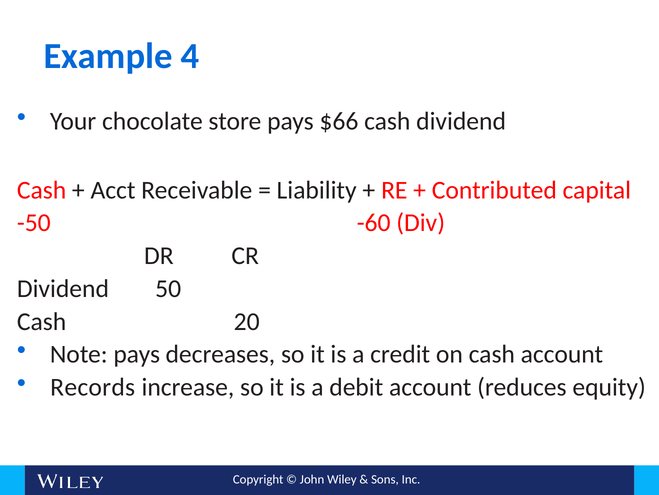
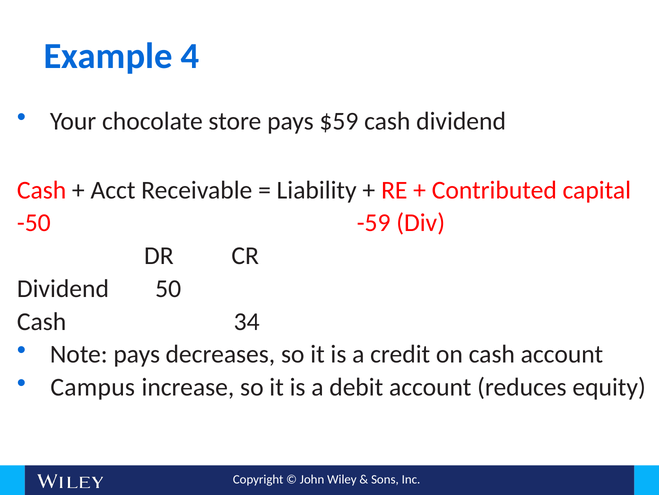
$66: $66 -> $59 (339, 121)
-60: -60 -> -59 (374, 223)
20: 20 -> 34 (247, 321)
Records: Records -> Campus (93, 387)
